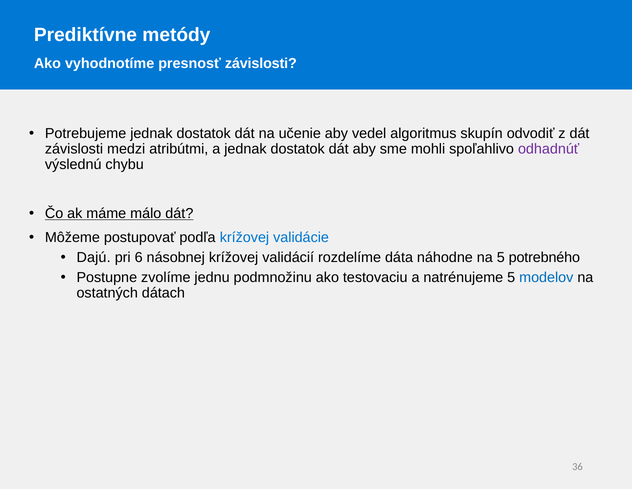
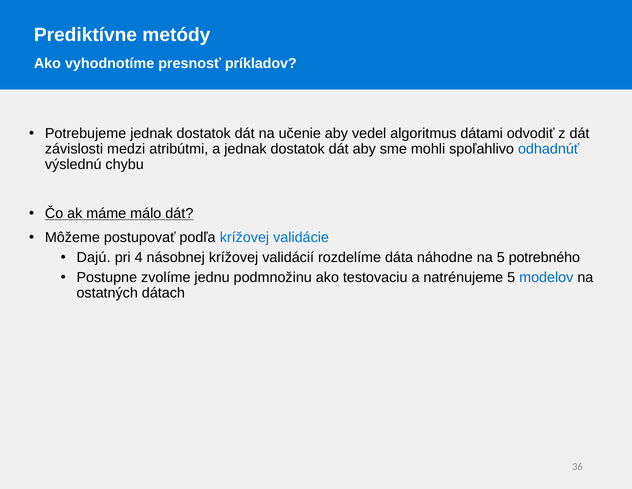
presnosť závislosti: závislosti -> príkladov (261, 63)
skupín: skupín -> dátami (482, 133)
odhadnúť colour: purple -> blue (549, 149)
6: 6 -> 4 (139, 257)
